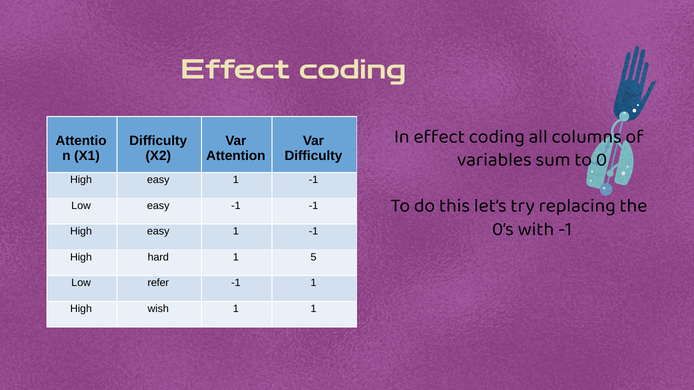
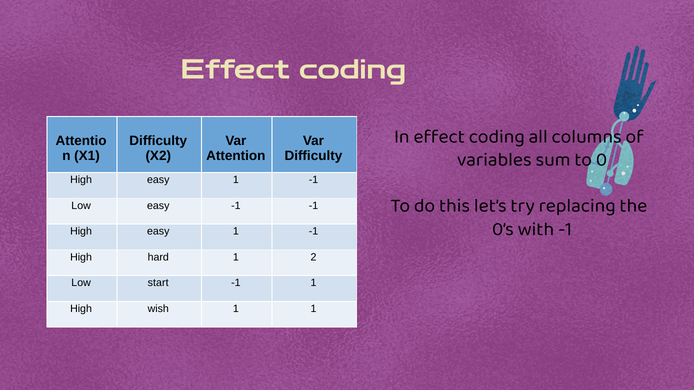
5: 5 -> 2 (313, 257)
refer: refer -> start (158, 283)
